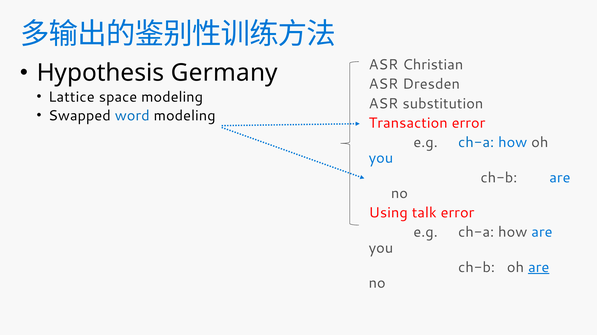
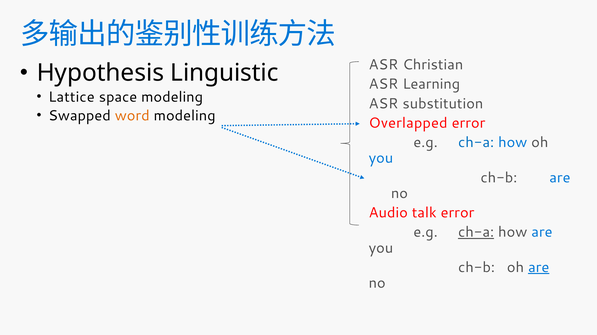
Germany: Germany -> Linguistic (224, 73)
Dresden: Dresden -> Learning (431, 84)
word colour: blue -> orange (132, 116)
Transaction: Transaction -> Overlapped (408, 123)
Using: Using -> Audio (388, 213)
ch-a underline: none -> present (476, 233)
